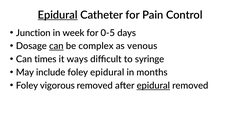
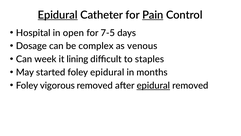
Pain underline: none -> present (153, 15)
Junction: Junction -> Hospital (33, 33)
week: week -> open (73, 33)
0-5: 0-5 -> 7-5 (108, 33)
can underline: present -> none (56, 46)
times: times -> week (45, 59)
ways: ways -> lining (77, 59)
syringe: syringe -> staples (149, 59)
include: include -> started (51, 72)
